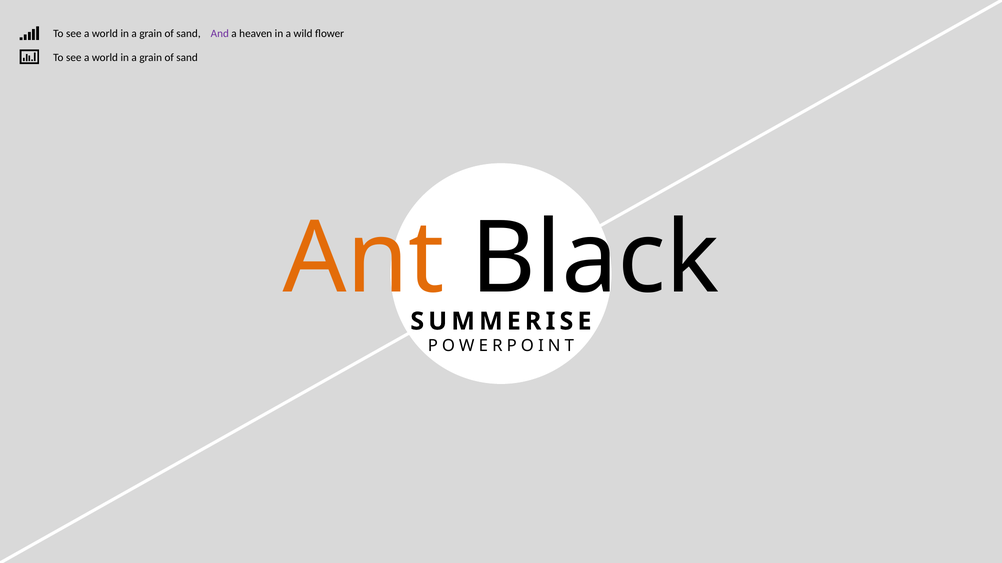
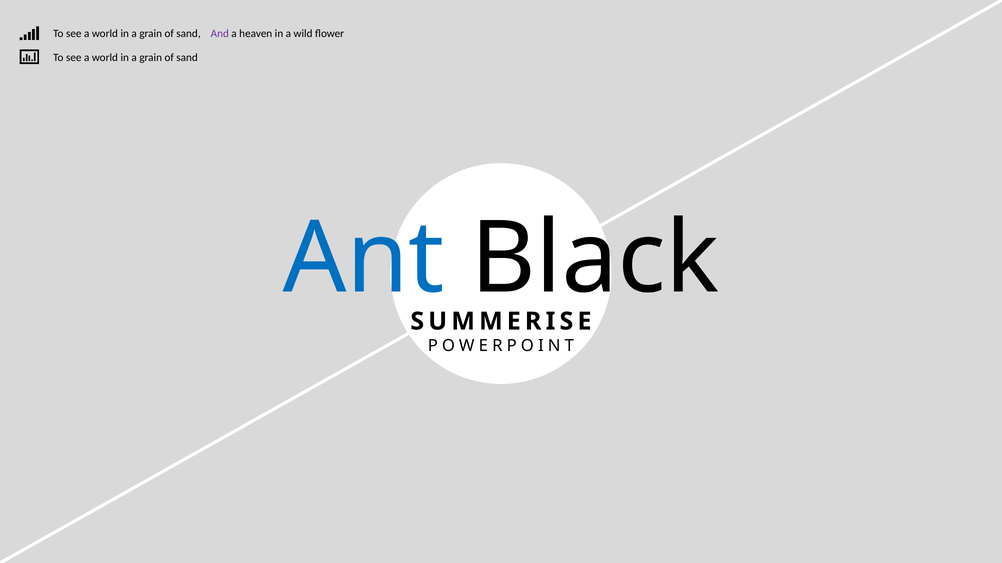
Ant colour: orange -> blue (364, 259)
